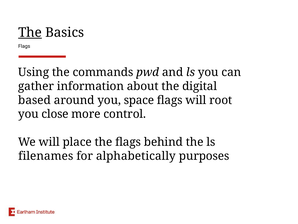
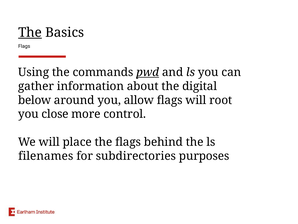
pwd underline: none -> present (148, 72)
based: based -> below (35, 100)
space: space -> allow (139, 100)
alphabetically: alphabetically -> subdirectories (136, 156)
